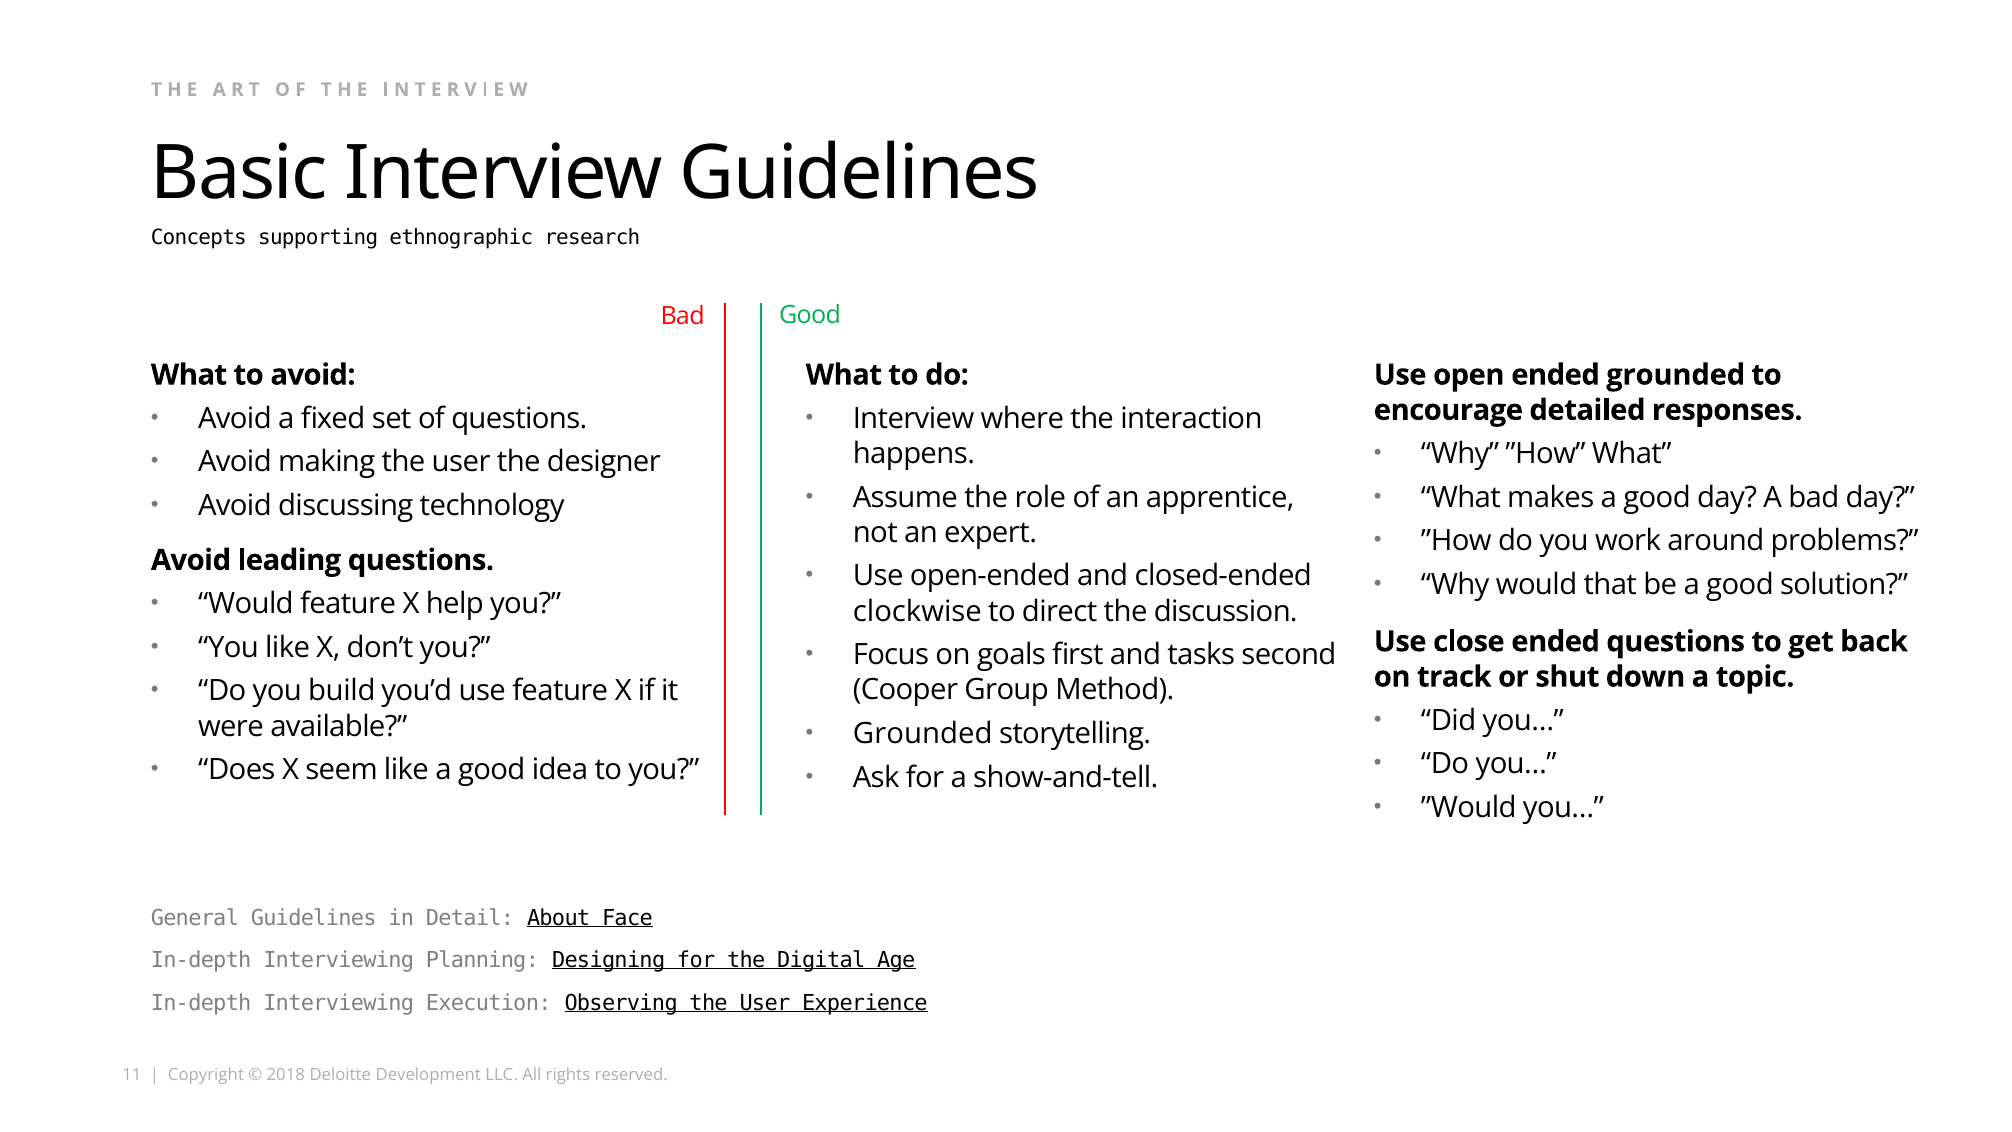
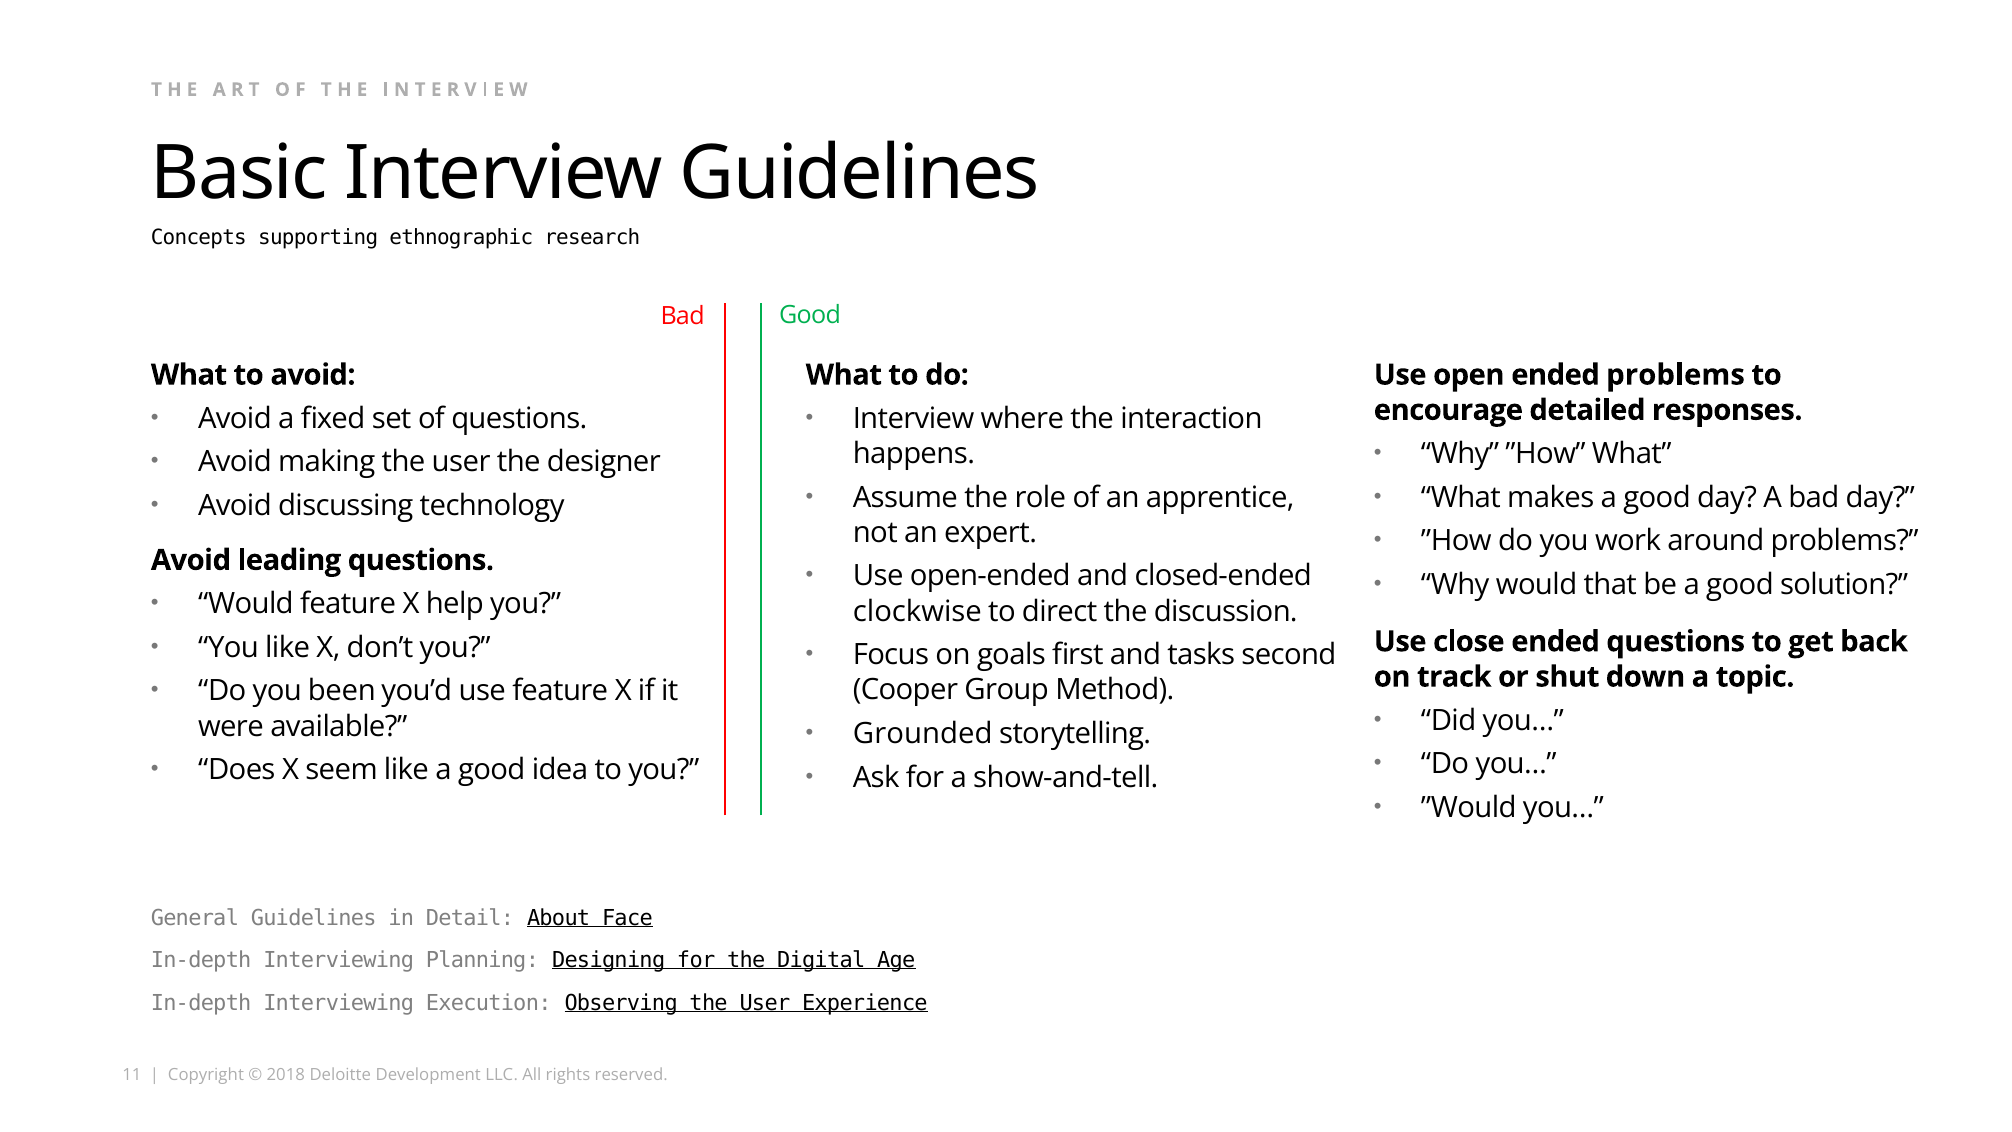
ended grounded: grounded -> problems (1676, 375)
build: build -> been (342, 691)
